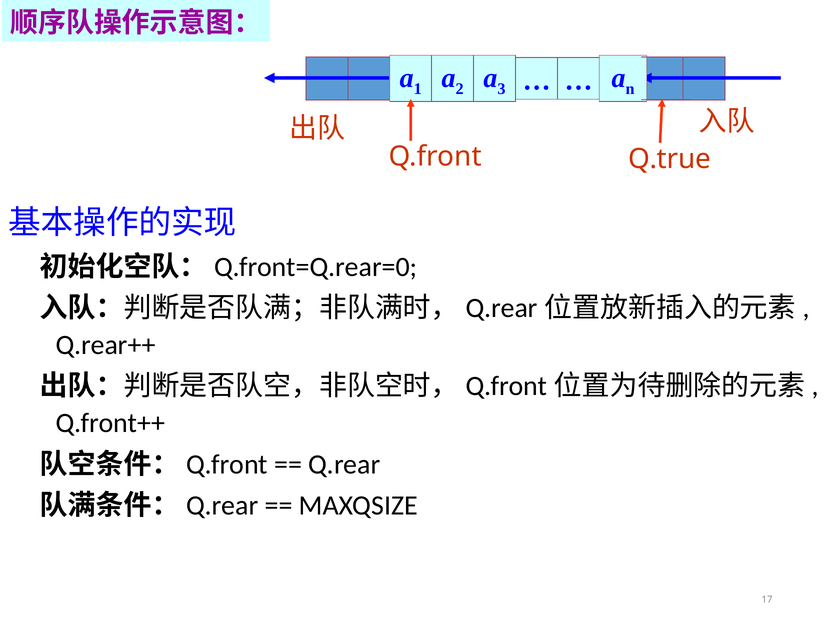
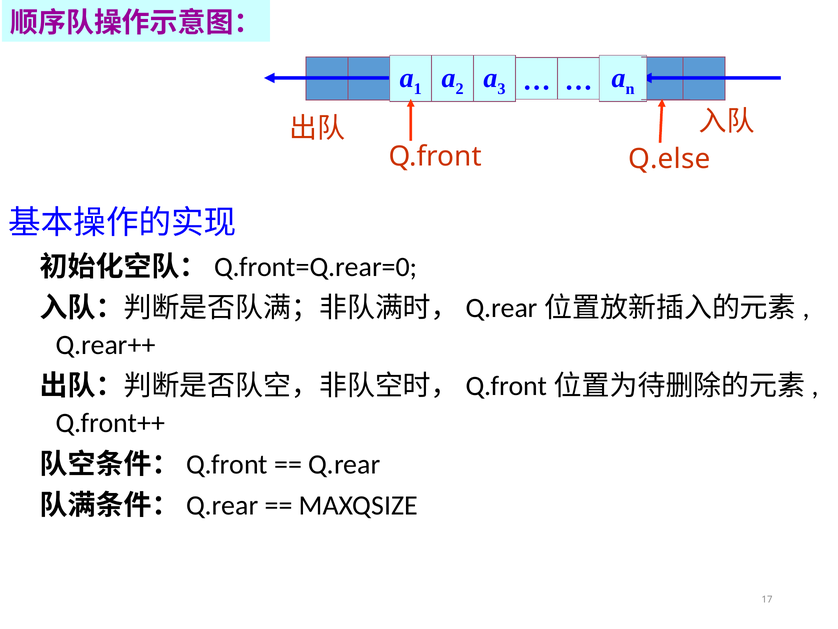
Q.true: Q.true -> Q.else (669, 159)
